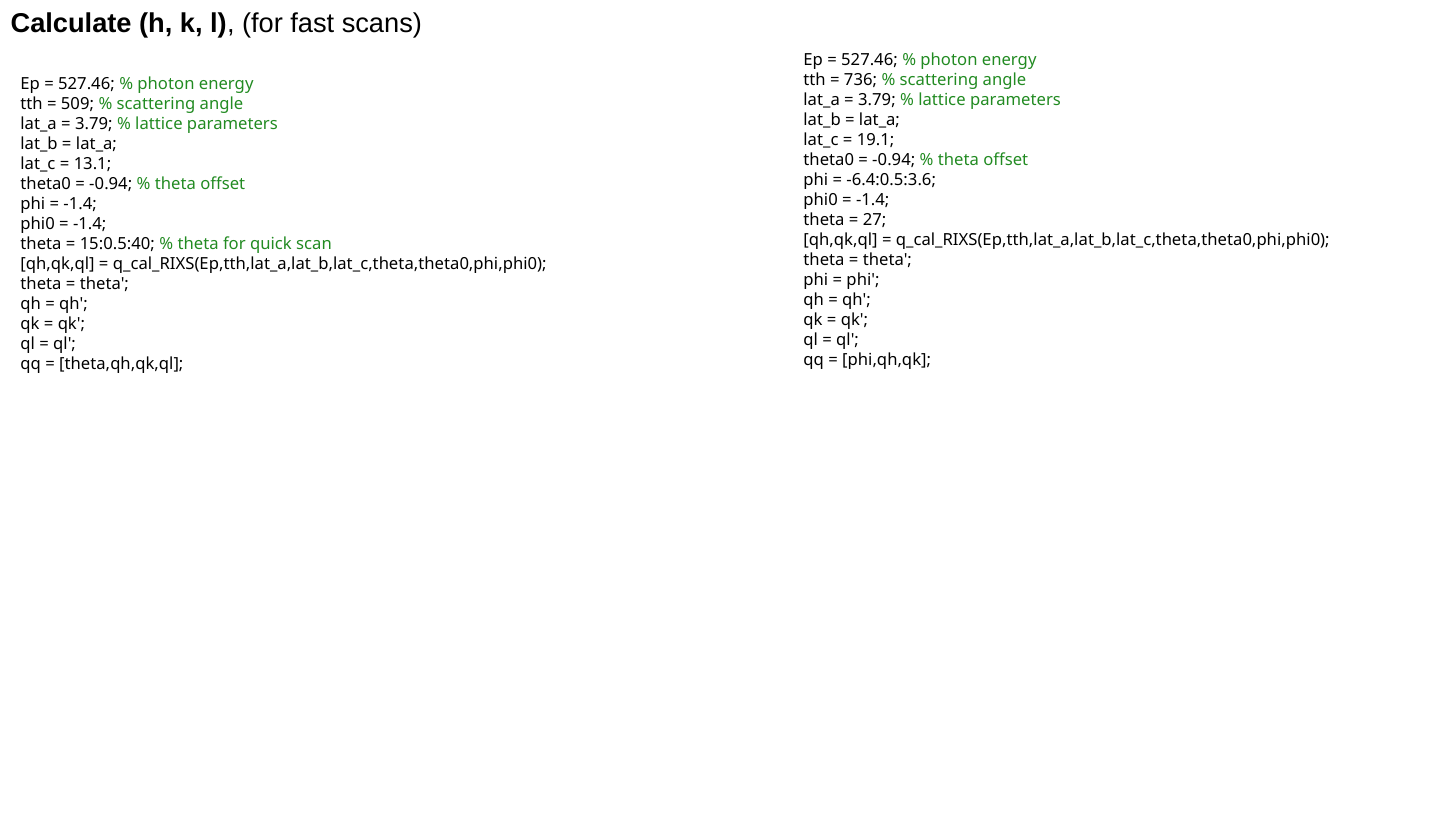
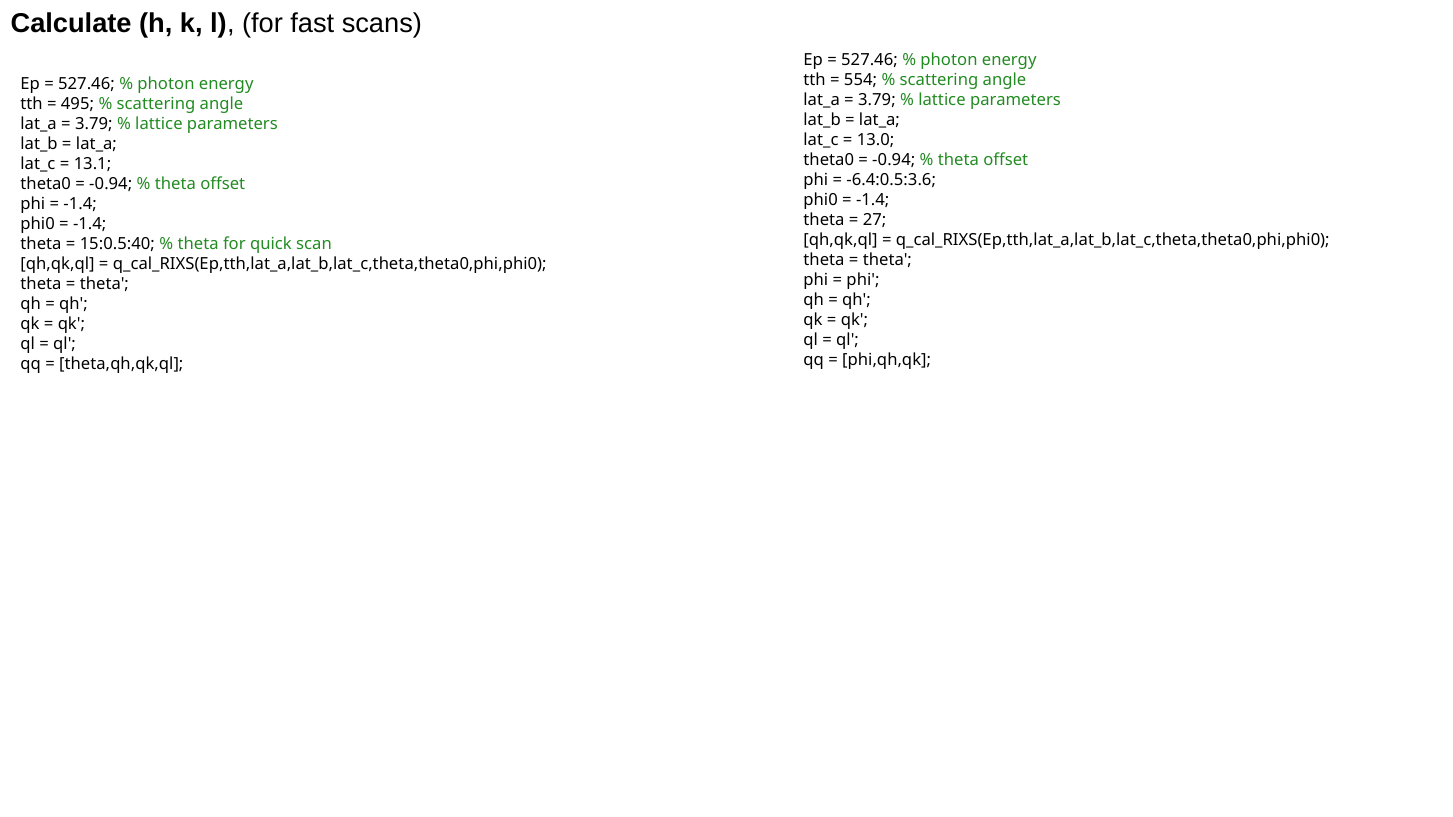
736: 736 -> 554 (861, 80)
509: 509 -> 495 (77, 104)
19.1: 19.1 -> 13.0 (876, 140)
